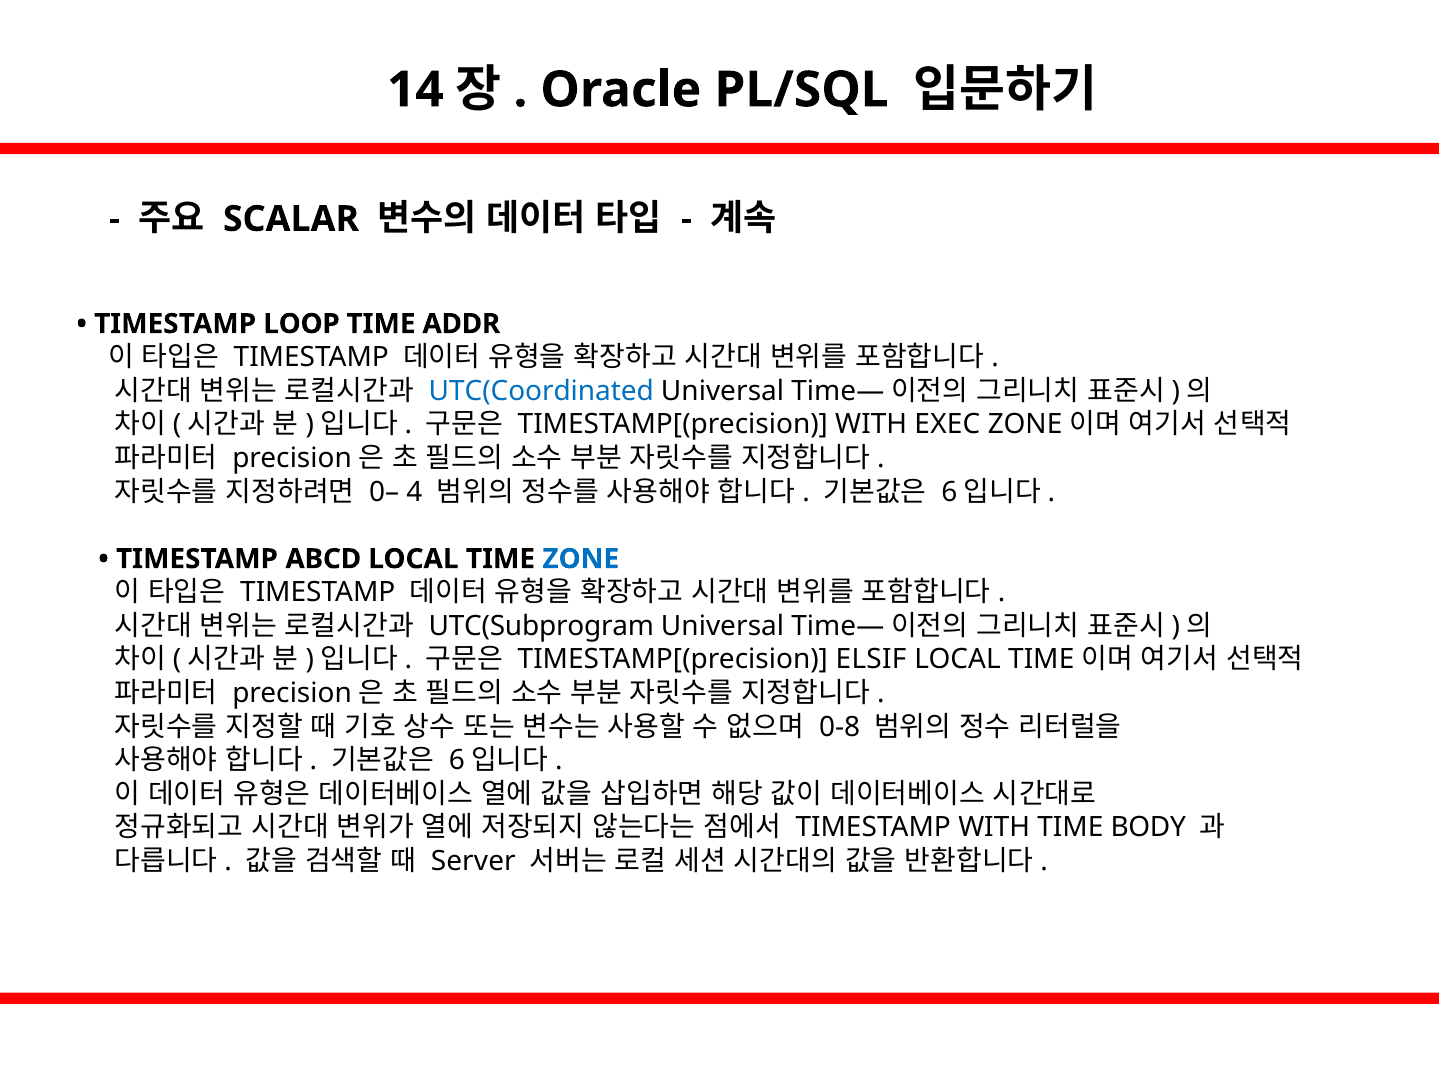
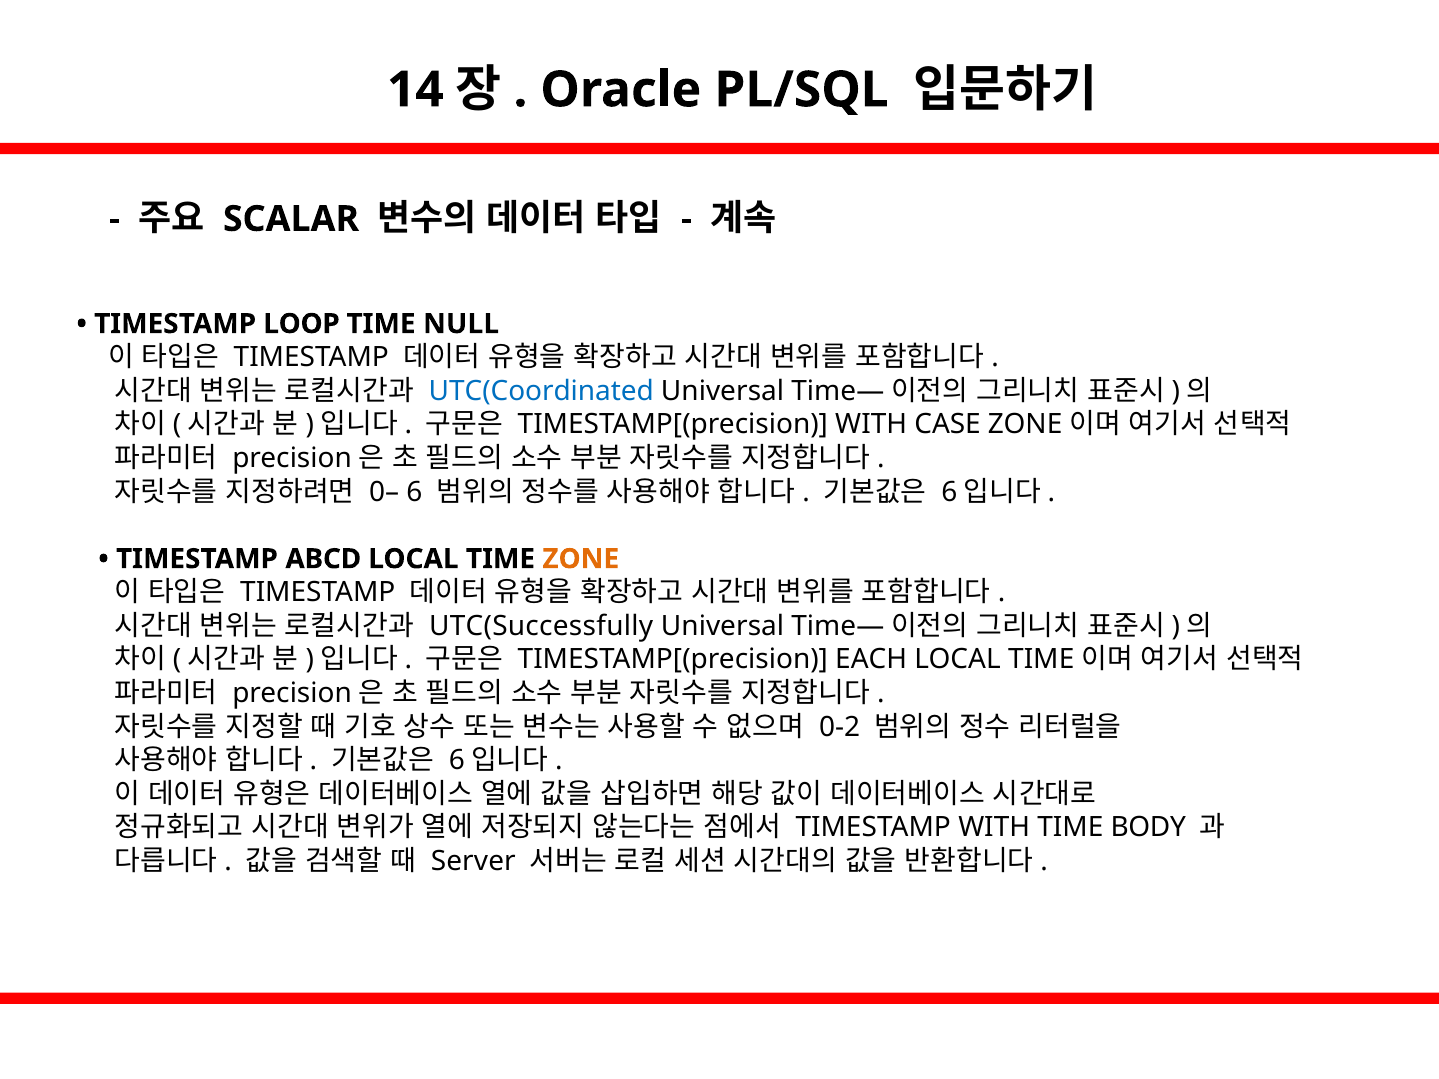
ADDR: ADDR -> NULL (461, 324)
EXEC: EXEC -> CASE (948, 425)
4: 4 -> 6 (414, 492)
ZONE colour: blue -> orange (581, 559)
UTC(Subprogram: UTC(Subprogram -> UTC(Successfully (541, 626)
ELSIF: ELSIF -> EACH (871, 660)
0-8: 0-8 -> 0-2 (840, 727)
